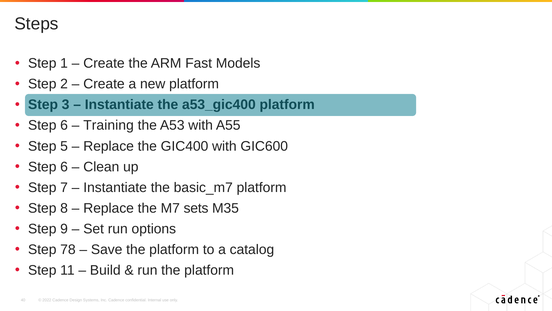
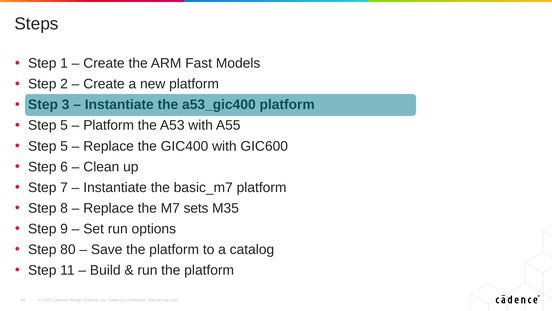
6: 6 -> 5 (64, 125)
Training: Training -> Platform (109, 125)
78: 78 -> 80 (68, 249)
